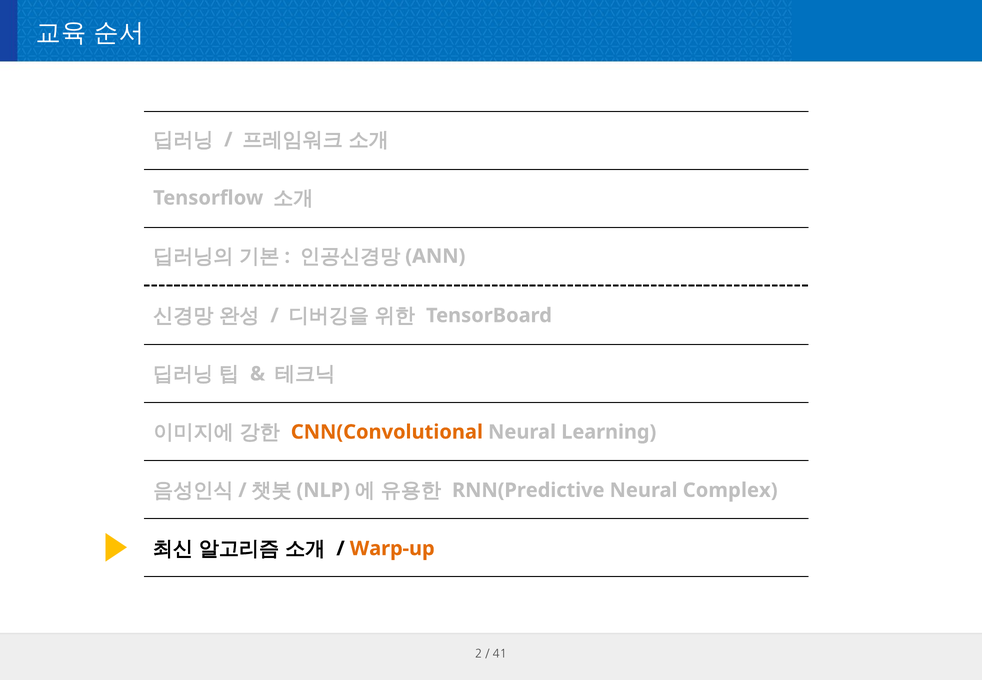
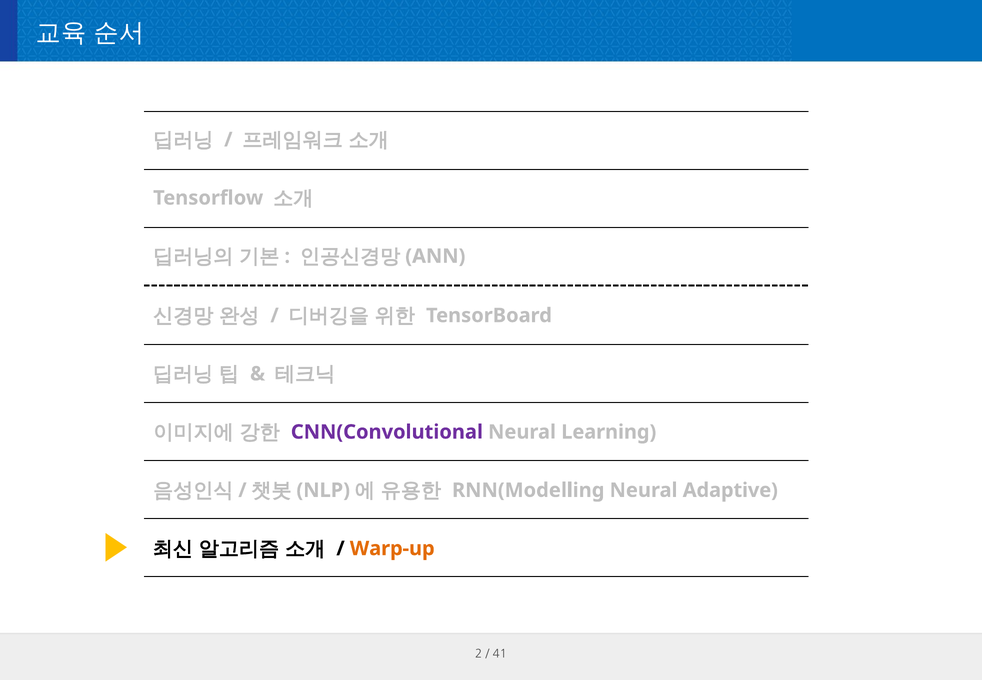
CNN(Convolutional colour: orange -> purple (387, 432)
RNN(Predictive: RNN(Predictive -> RNN(Modelling (528, 490)
Complex: Complex -> Adaptive (730, 490)
